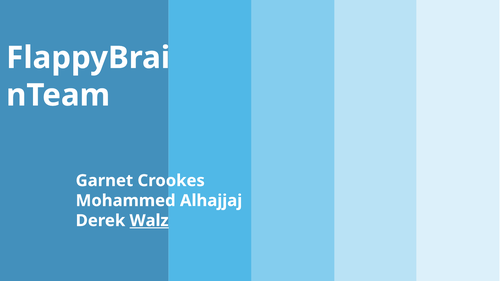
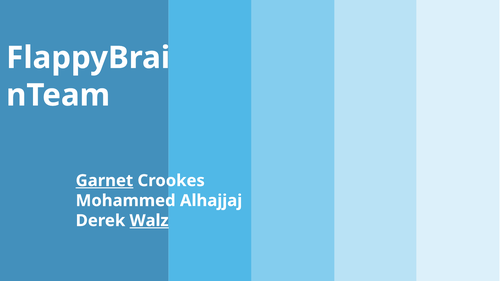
Garnet underline: none -> present (104, 181)
